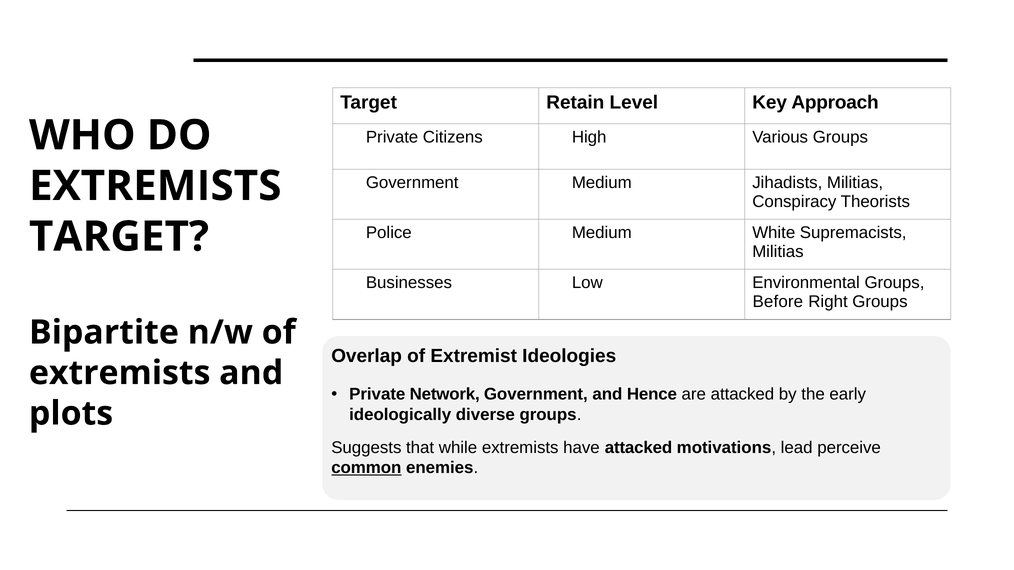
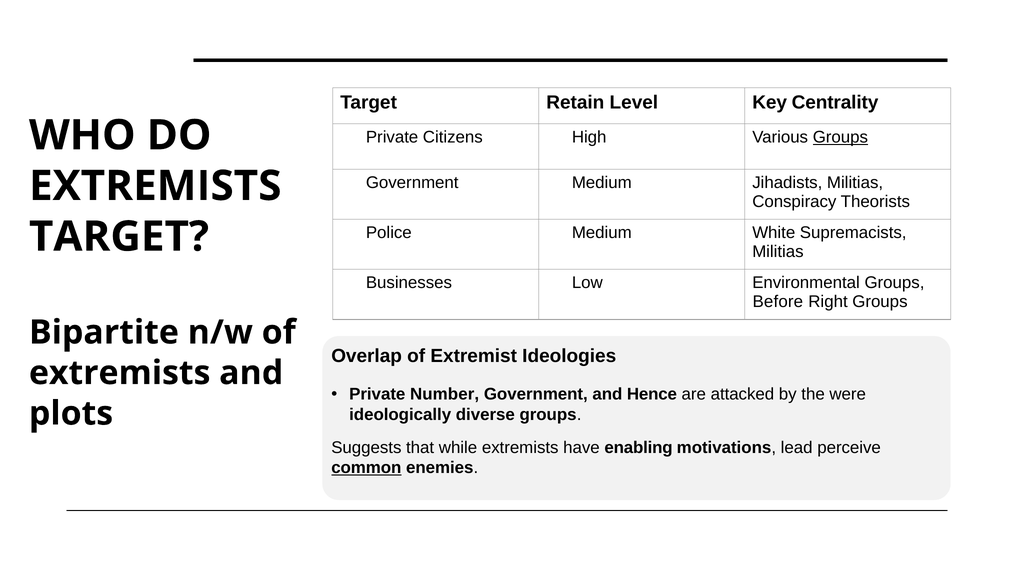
Approach: Approach -> Centrality (835, 103)
Groups underline: none -> present (840, 137)
Network: Network -> Number (445, 395)
early: early -> were (848, 395)
have attacked: attacked -> enabling (639, 448)
